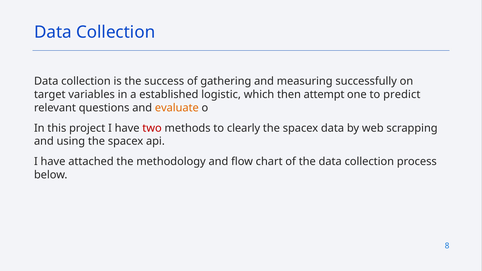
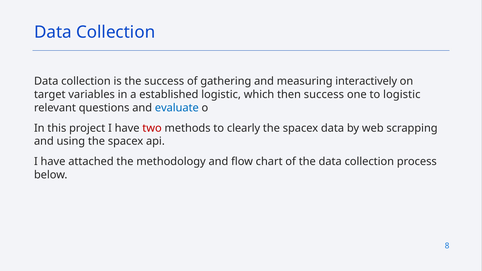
successfully: successfully -> interactively (366, 81)
then attempt: attempt -> success (324, 95)
to predict: predict -> logistic (402, 95)
evaluate colour: orange -> blue (177, 108)
